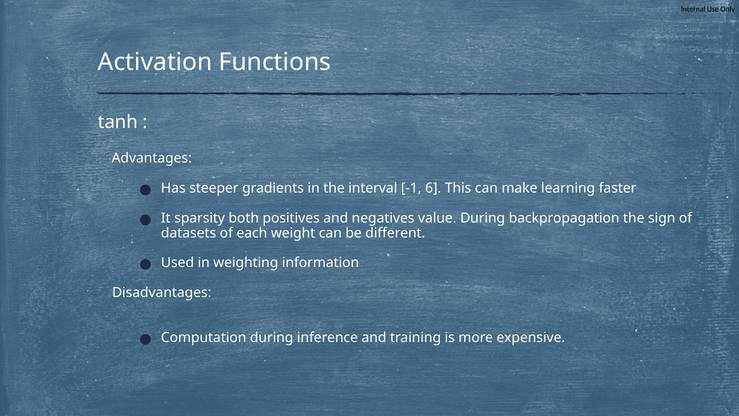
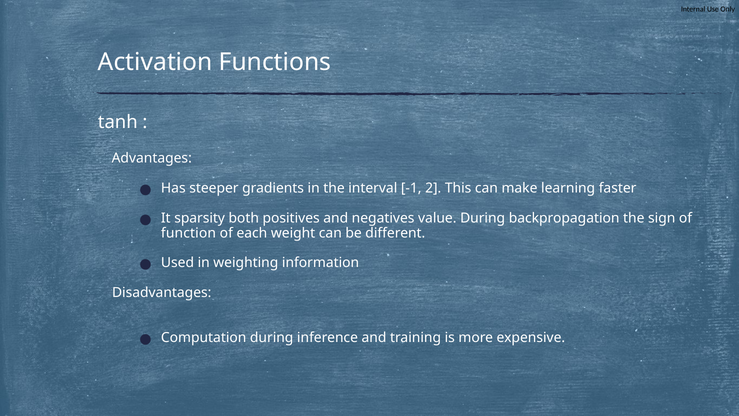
6: 6 -> 2 (433, 188)
datasets: datasets -> function (189, 233)
